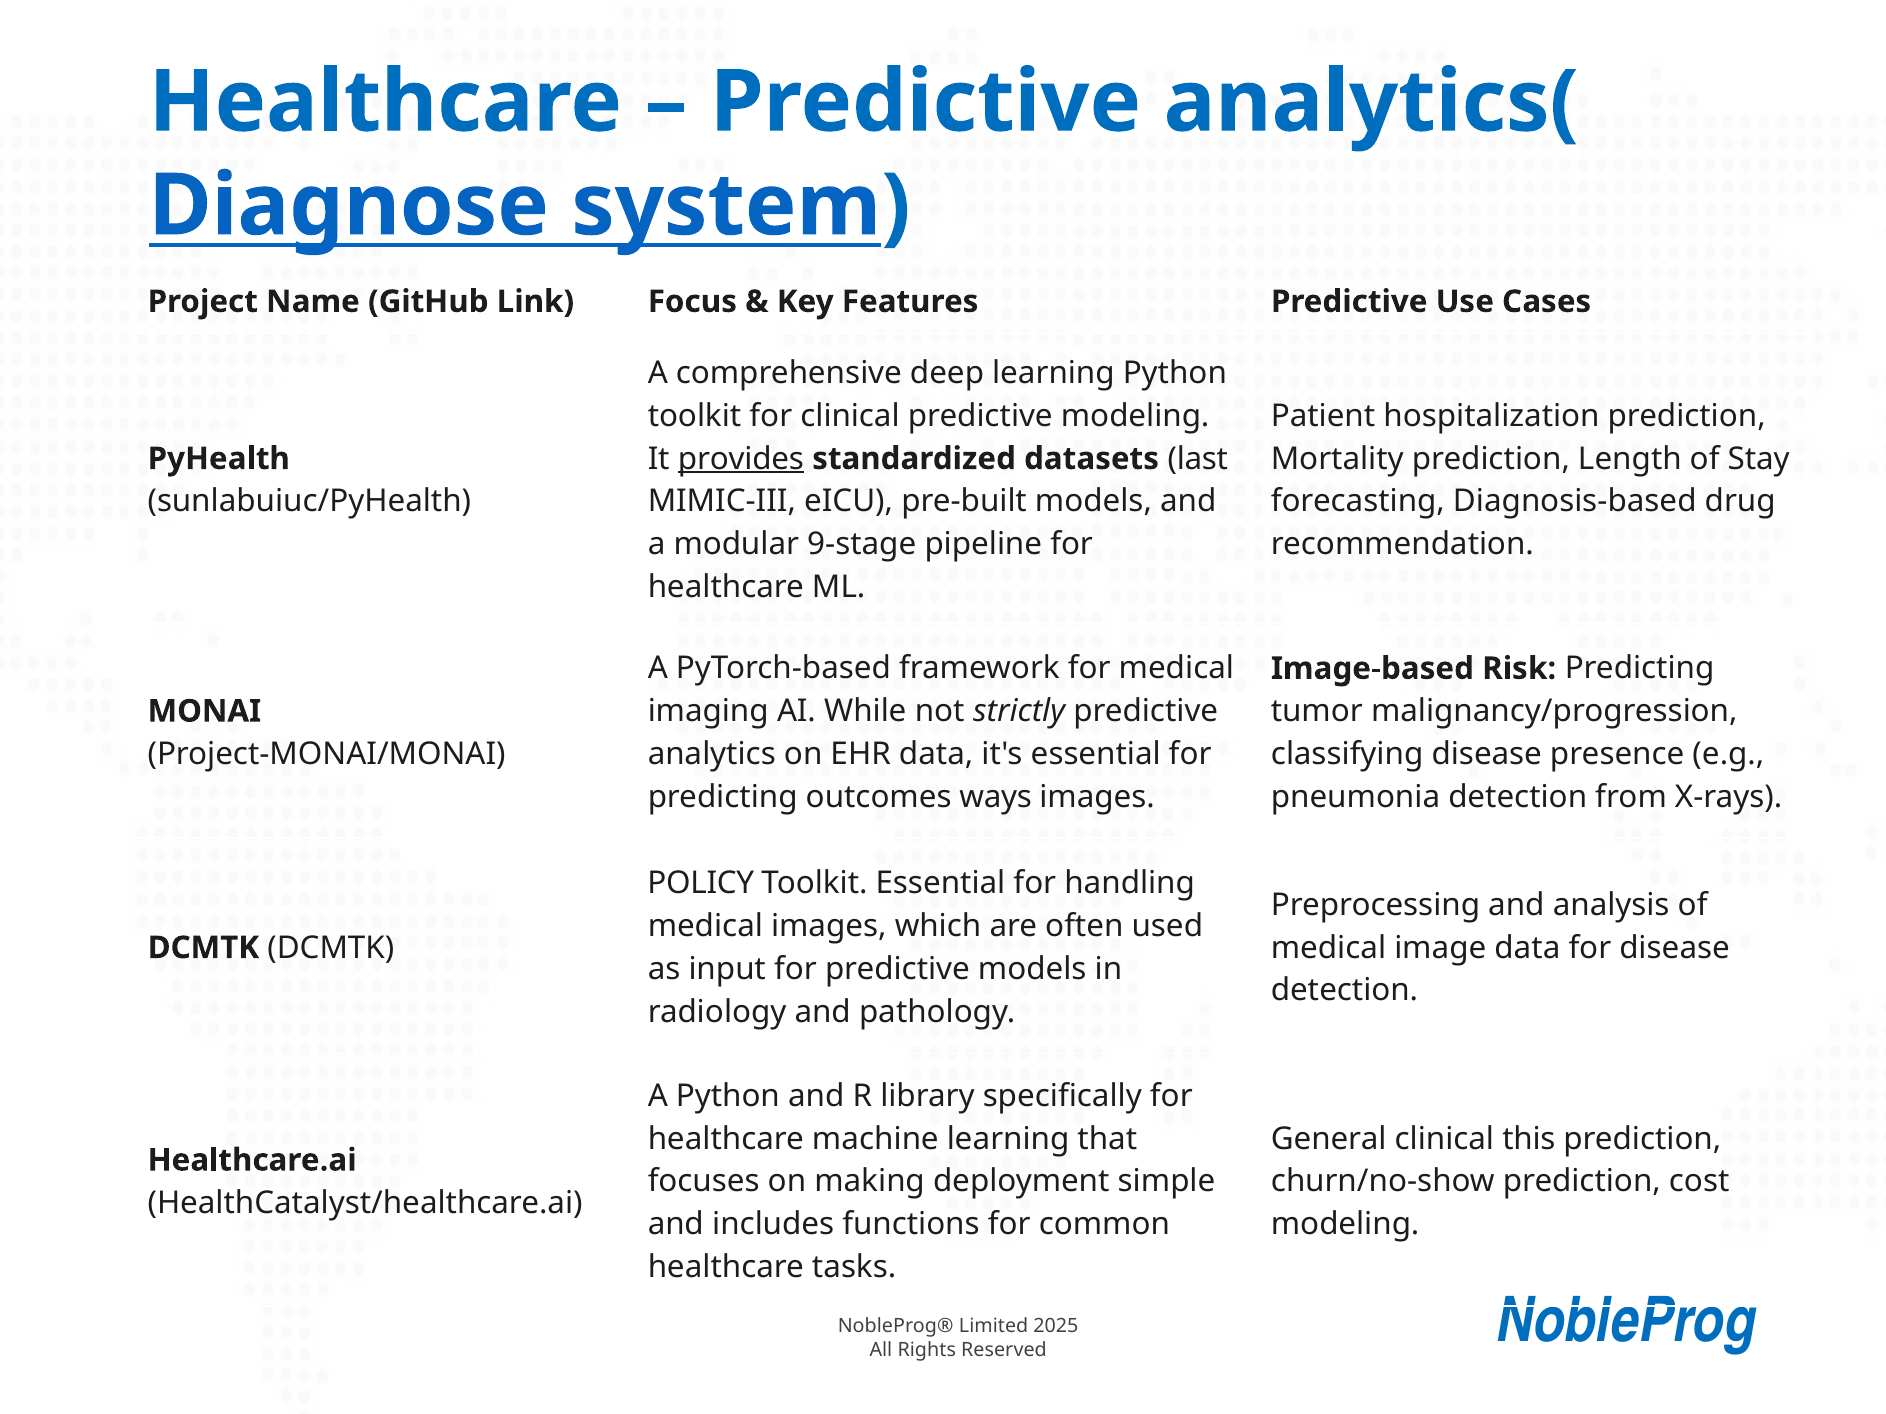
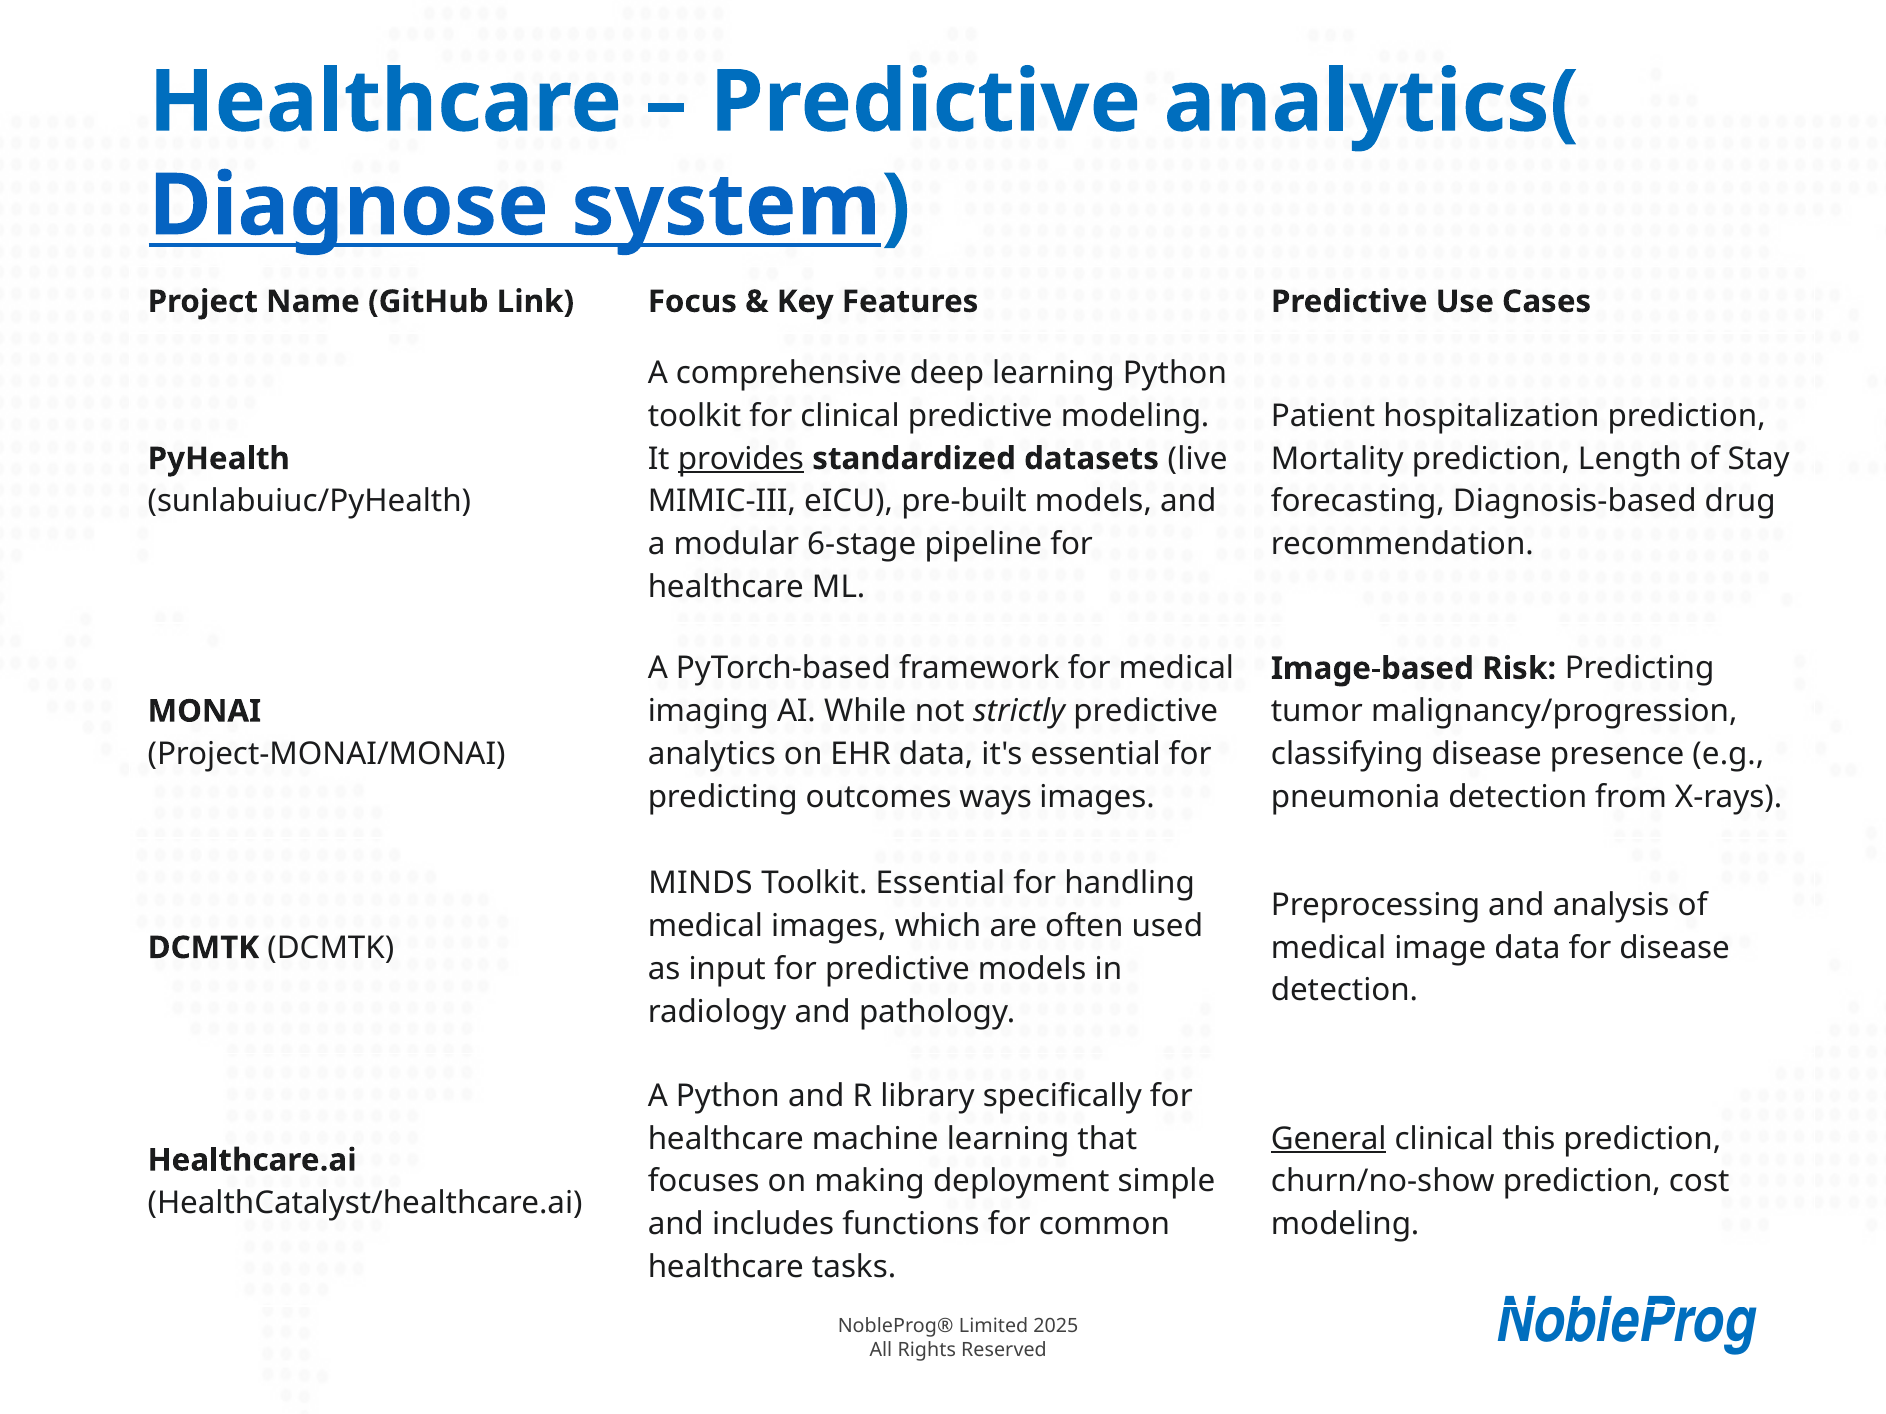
last: last -> live (1198, 459)
9-stage: 9-stage -> 6-stage (862, 544)
POLICY: POLICY -> MINDS (700, 884)
General underline: none -> present (1329, 1139)
